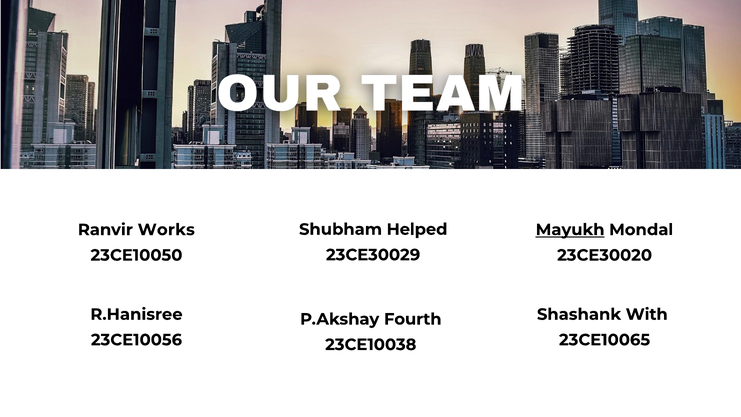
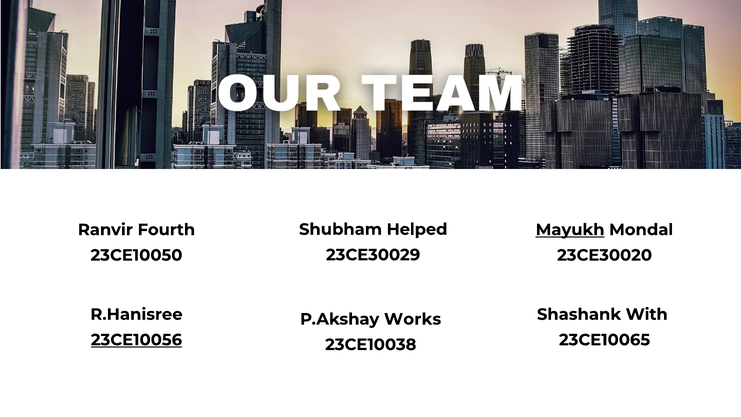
Works: Works -> Fourth (166, 230)
Fourth: Fourth -> Works (413, 319)
23CE10056 underline: none -> present (136, 340)
